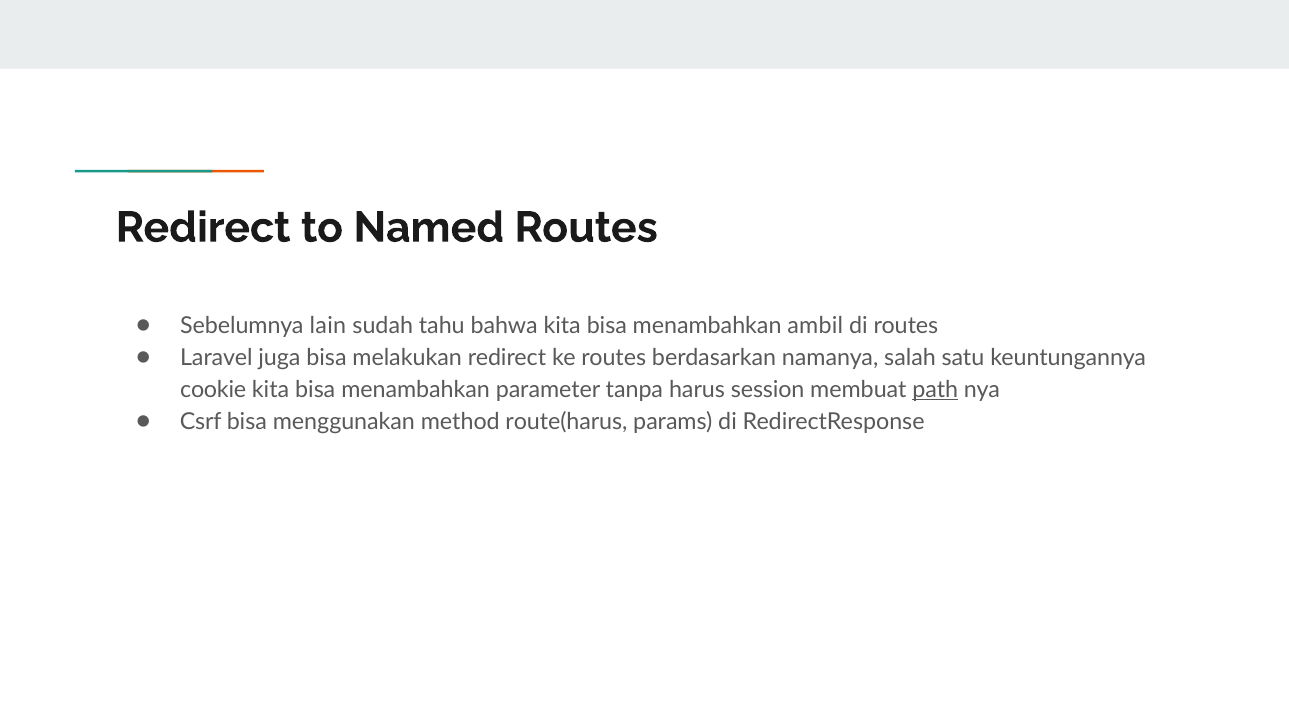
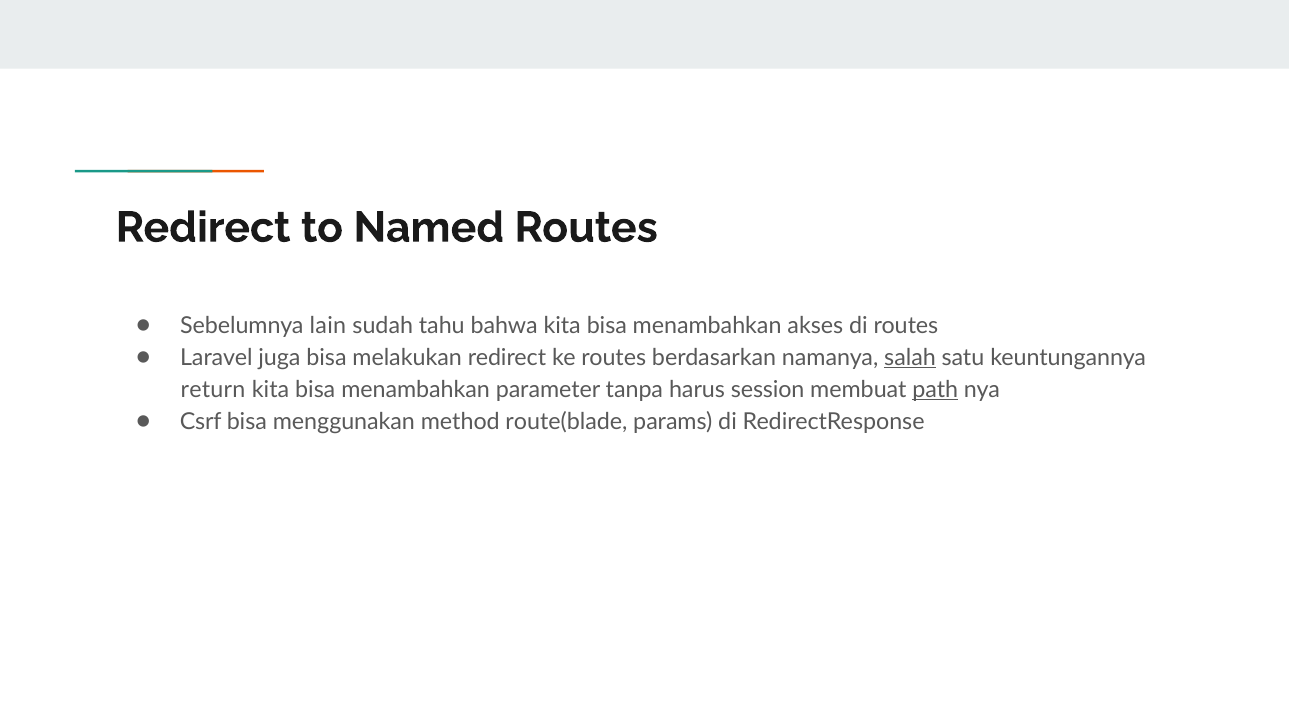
ambil: ambil -> akses (815, 326)
salah underline: none -> present (910, 358)
cookie: cookie -> return (213, 390)
route(harus: route(harus -> route(blade (566, 422)
